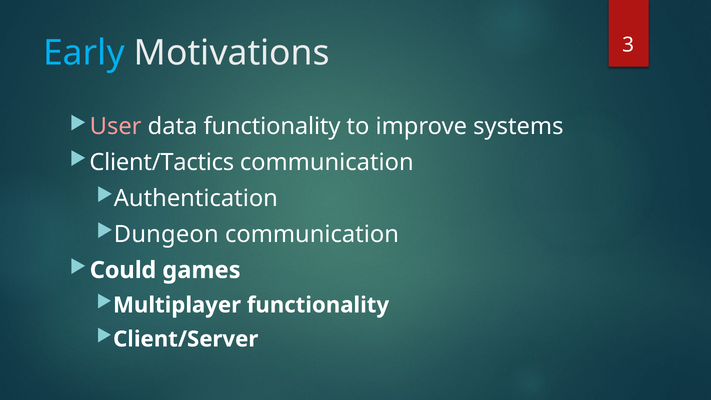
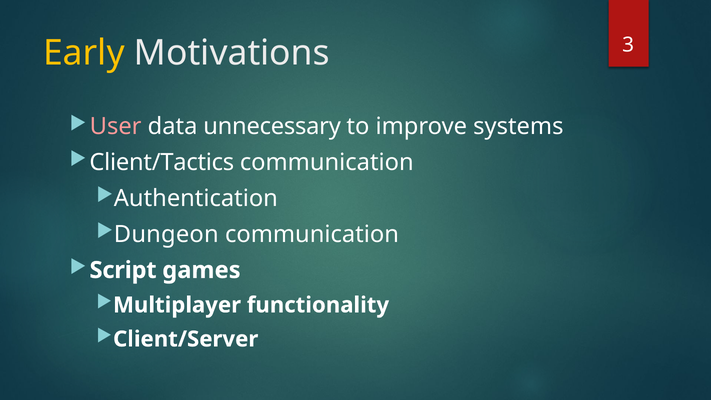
Early colour: light blue -> yellow (84, 53)
data functionality: functionality -> unnecessary (272, 127)
Could: Could -> Script (123, 270)
